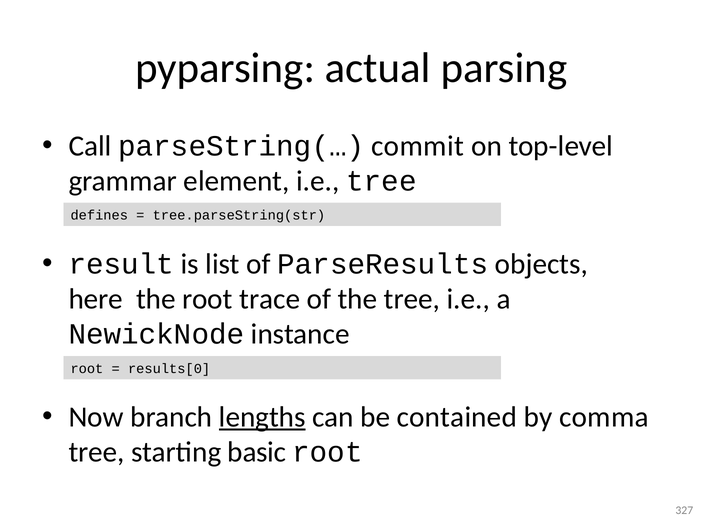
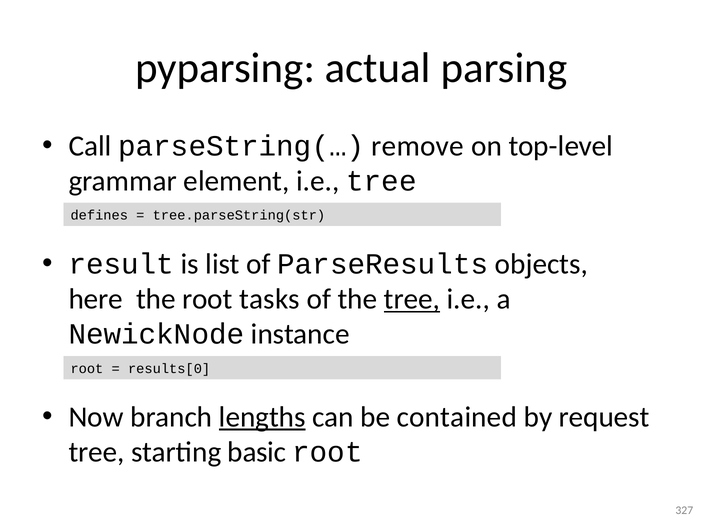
commit: commit -> remove (418, 146)
trace: trace -> tasks (270, 299)
tree underline: none -> present (412, 299)
comma: comma -> request (604, 417)
